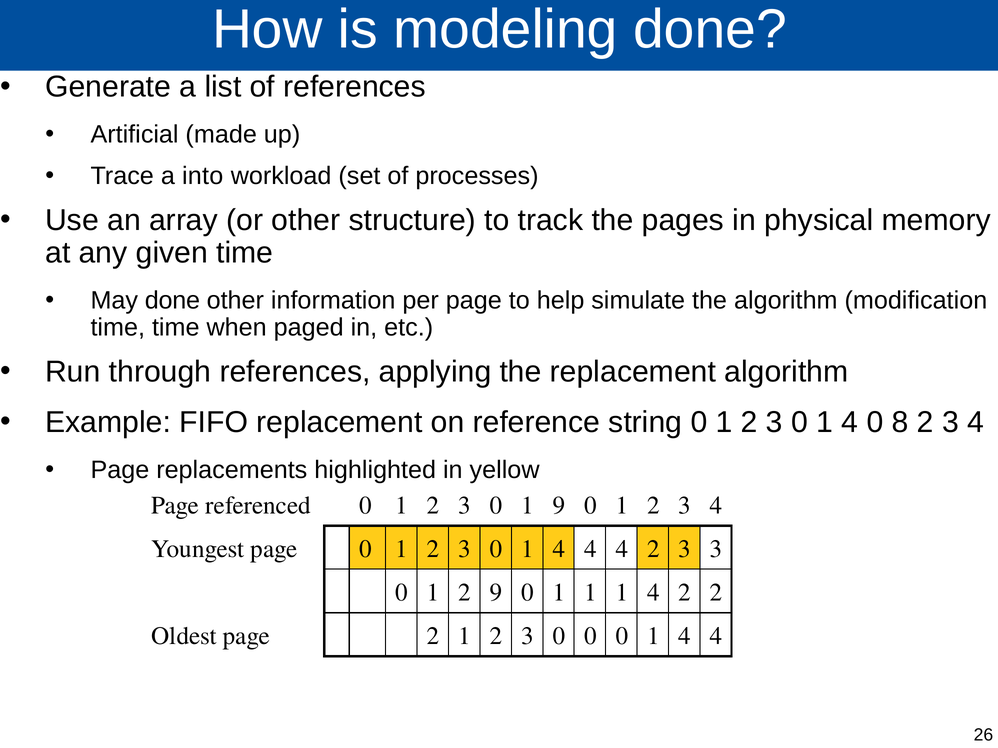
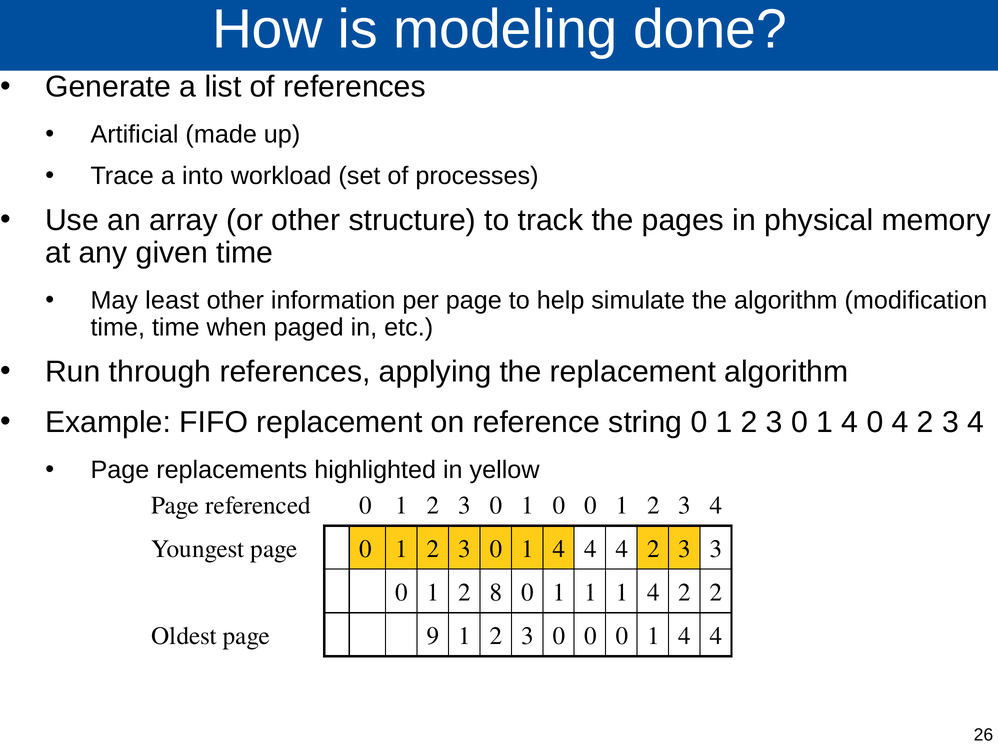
May done: done -> least (172, 301)
0 8: 8 -> 4 (900, 422)
1 9: 9 -> 0 (559, 506)
2 9: 9 -> 8 (496, 593)
page 2: 2 -> 9 (433, 636)
